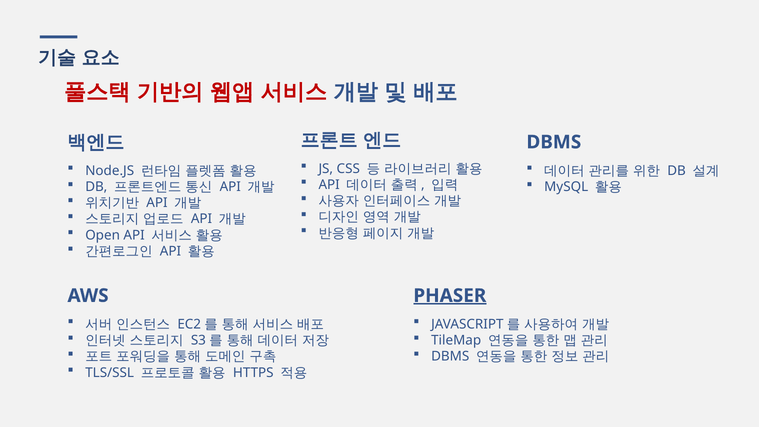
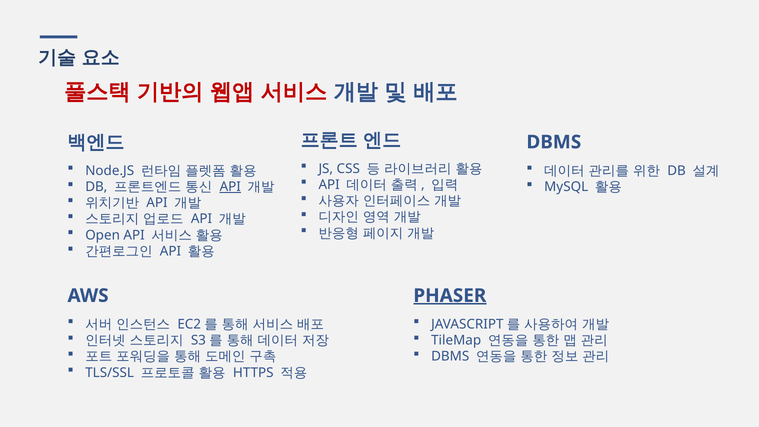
API underline: none -> present (230, 187)
